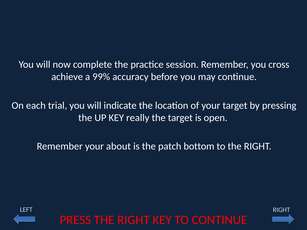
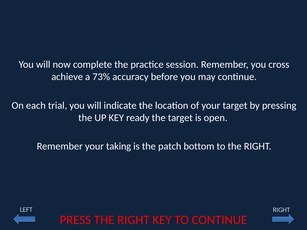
99%: 99% -> 73% (101, 77)
really: really -> ready (138, 118)
about: about -> taking (119, 146)
